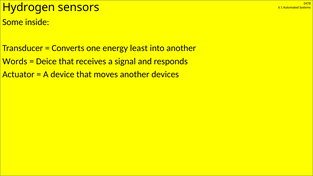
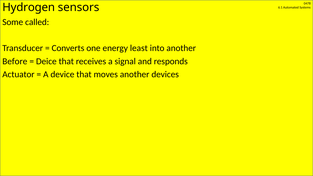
inside: inside -> called (37, 22)
Words: Words -> Before (15, 61)
